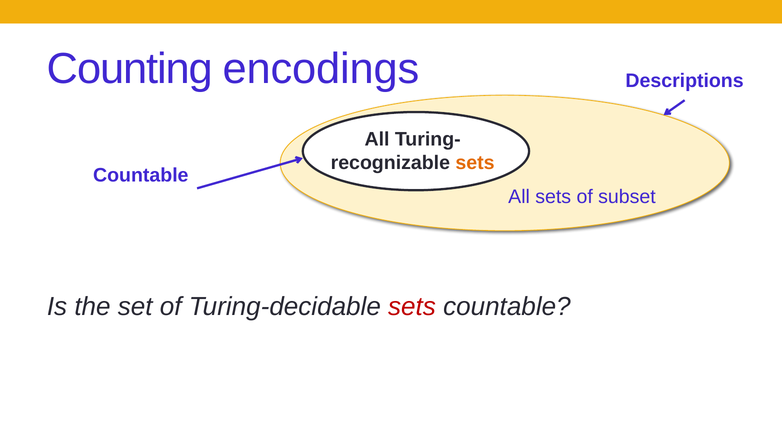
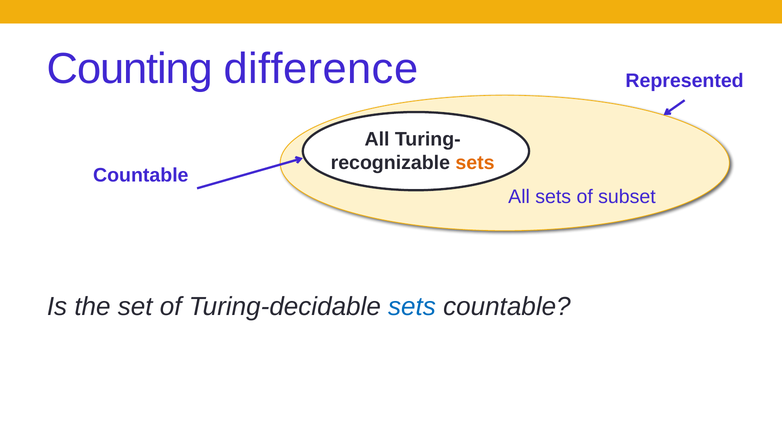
encodings: encodings -> difference (321, 69)
Descriptions: Descriptions -> Represented (685, 81)
sets colour: red -> blue (412, 306)
